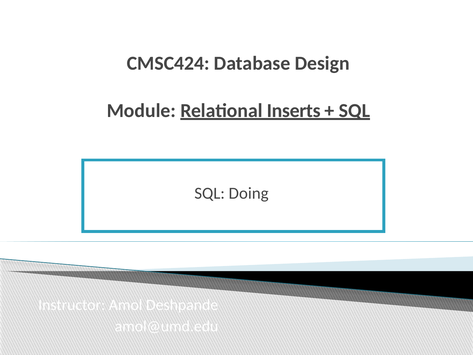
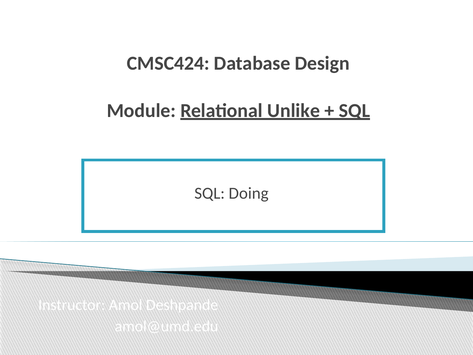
Inserts: Inserts -> Unlike (294, 111)
